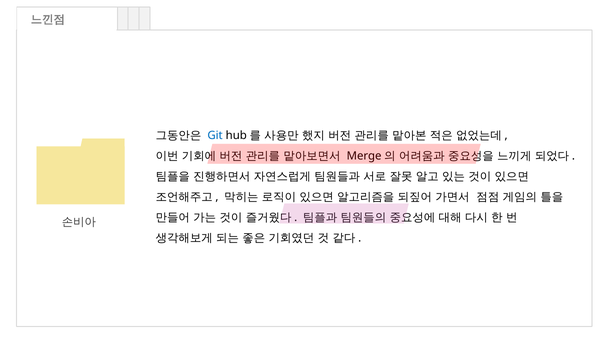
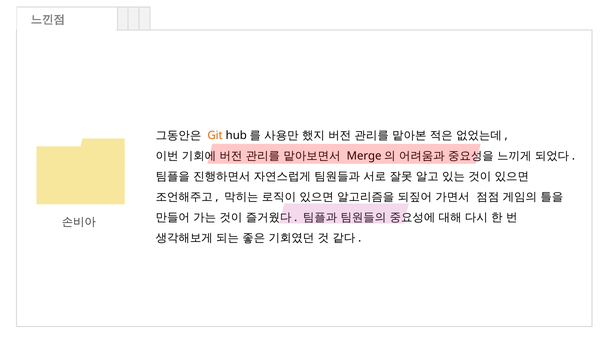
Git colour: blue -> orange (215, 135)
